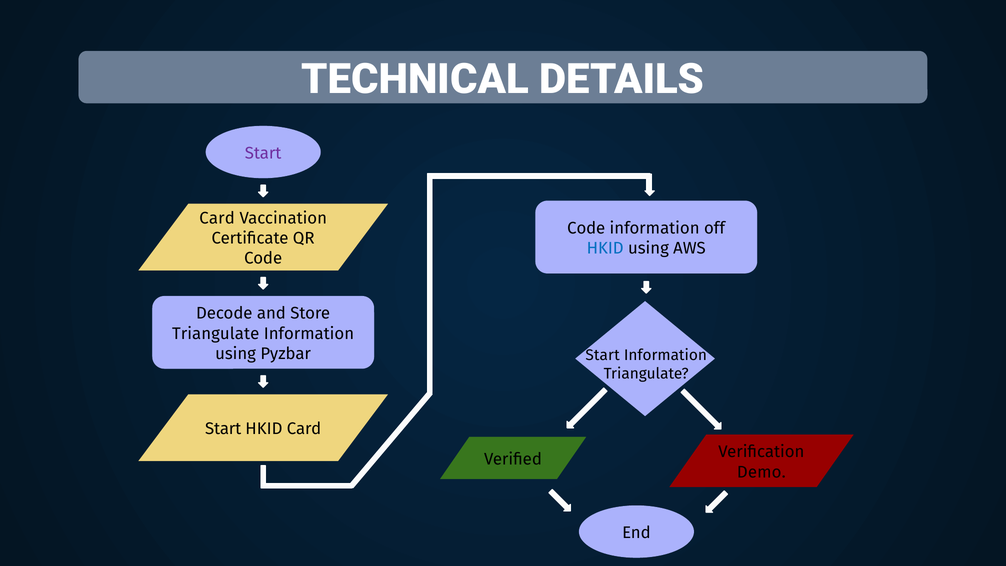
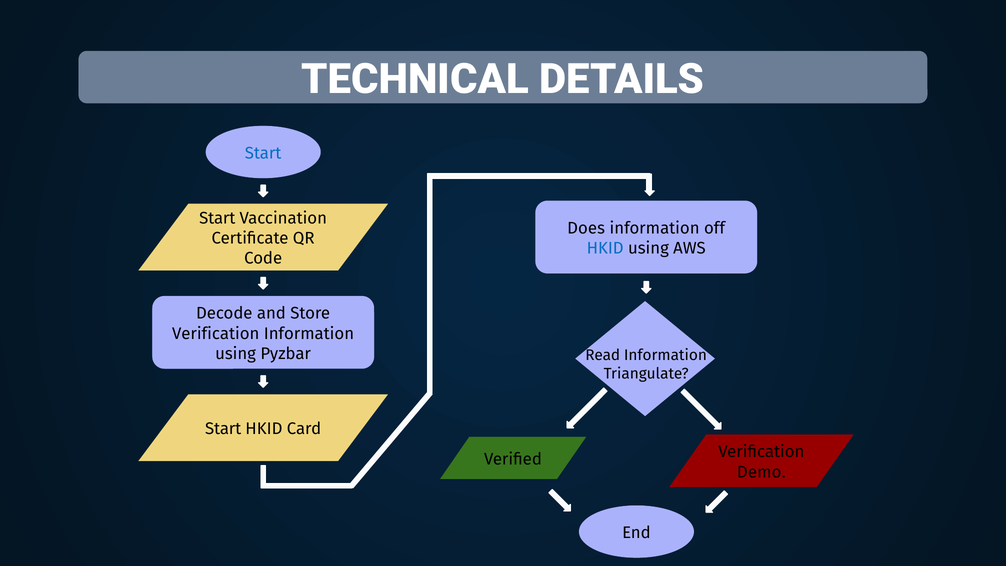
Start colour: purple -> blue (263, 153)
Card: Card -> Start (217, 218)
Code: Code -> Does (586, 228)
Triangulate: Triangulate -> Verification (216, 333)
Start: Start -> Read (603, 355)
